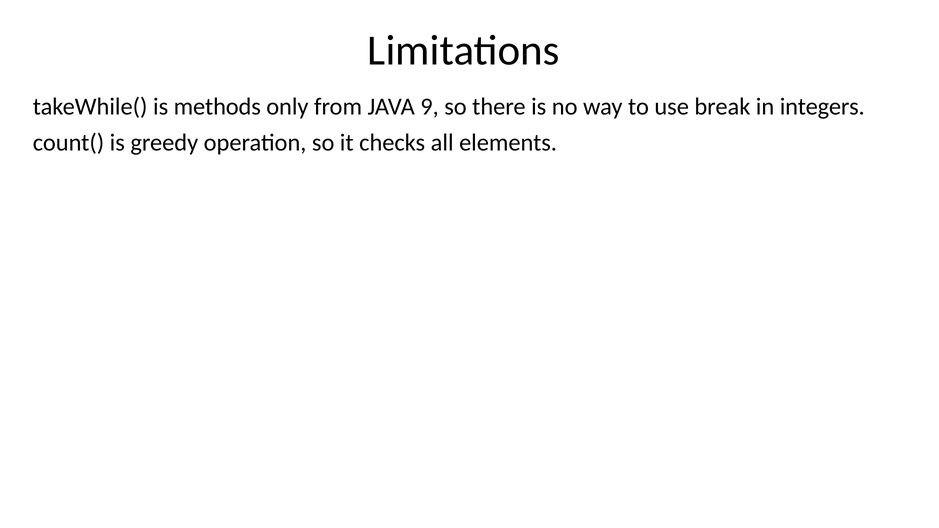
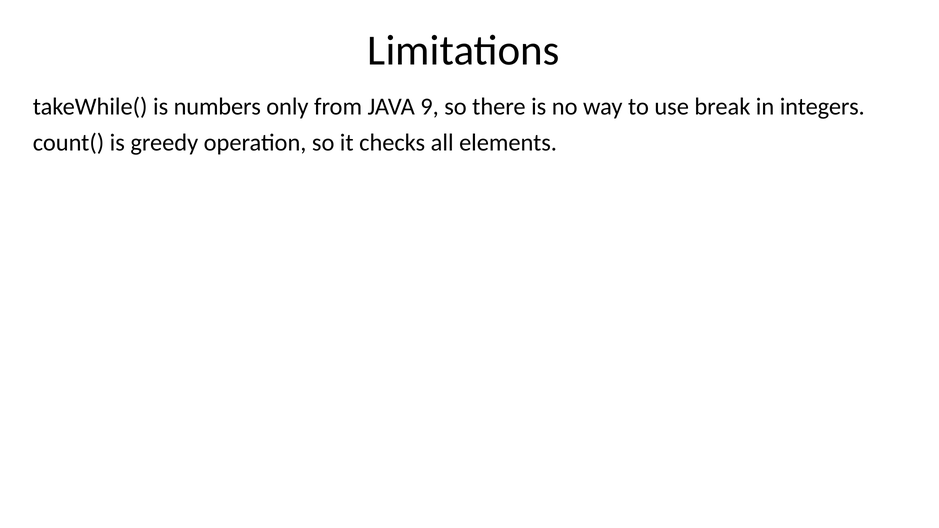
methods: methods -> numbers (217, 106)
